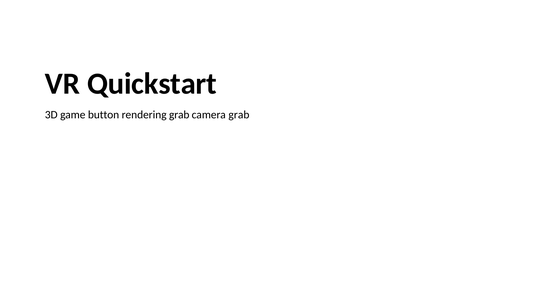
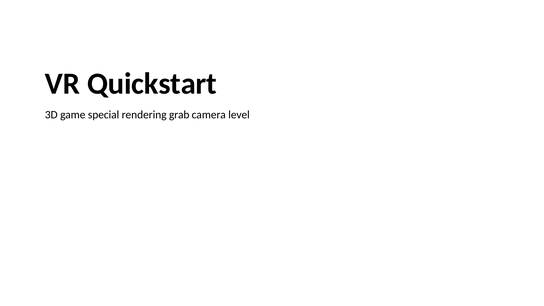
button: button -> special (104, 115)
camera grab: grab -> level (239, 115)
